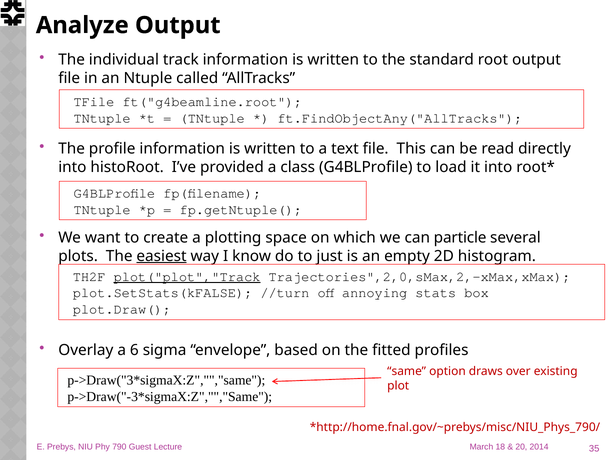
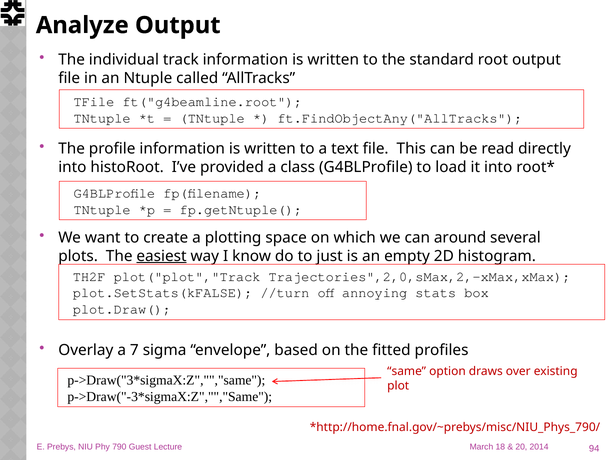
particle: particle -> around (460, 238)
plot("plot","Track underline: present -> none (187, 277)
6: 6 -> 7 (134, 350)
35: 35 -> 94 (594, 449)
